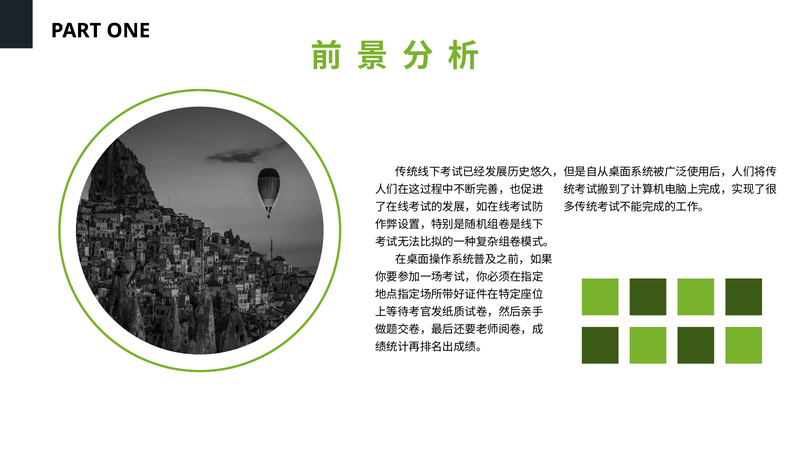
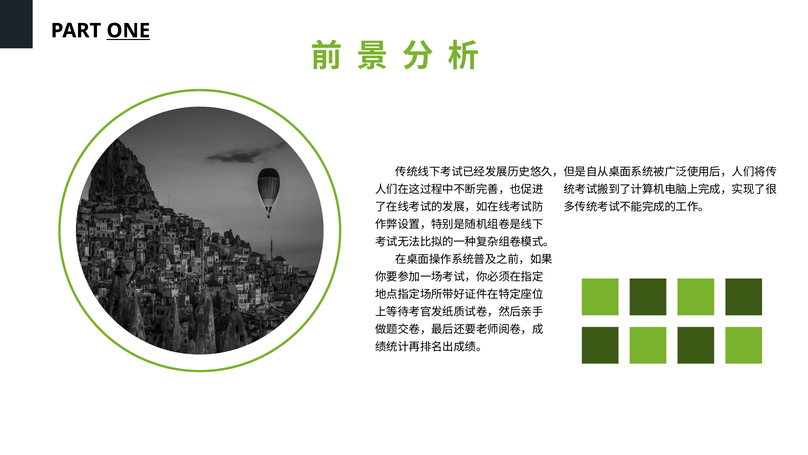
ONE underline: none -> present (128, 31)
